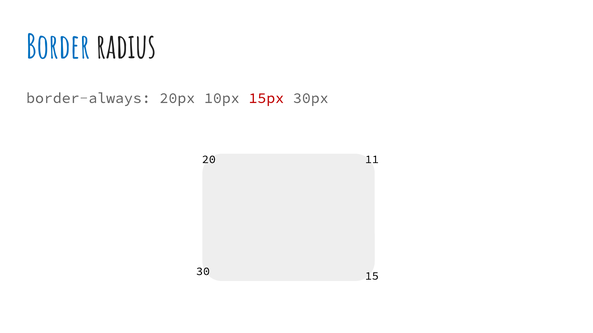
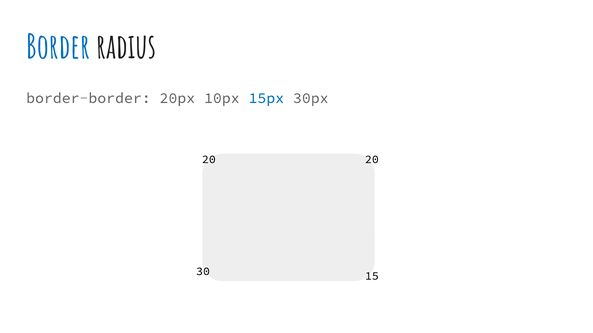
border-always: border-always -> border-border (88, 98)
15px colour: red -> blue (266, 98)
20 11: 11 -> 20 (372, 160)
